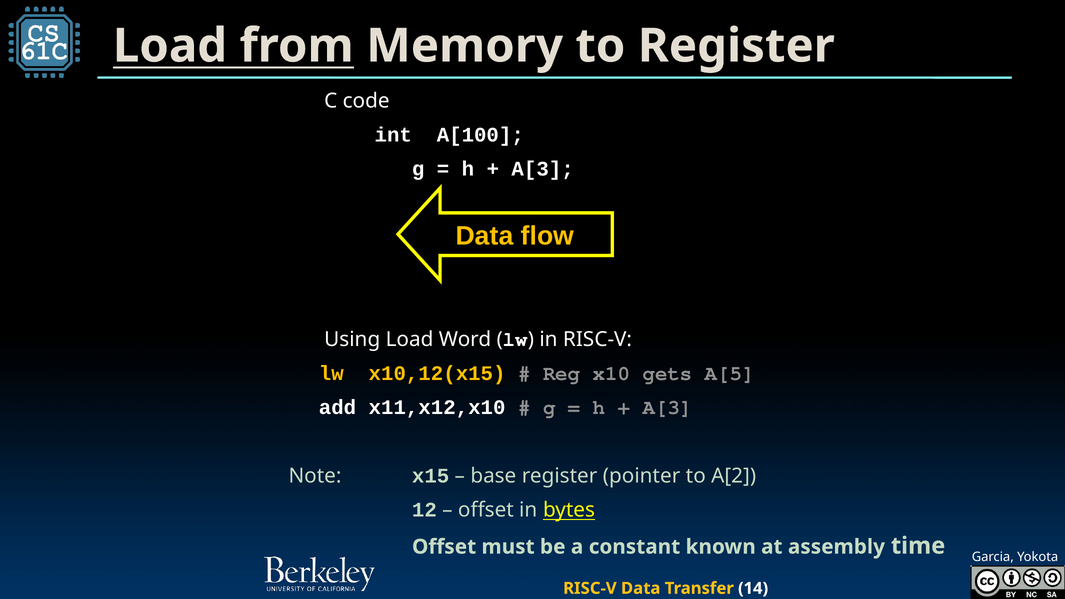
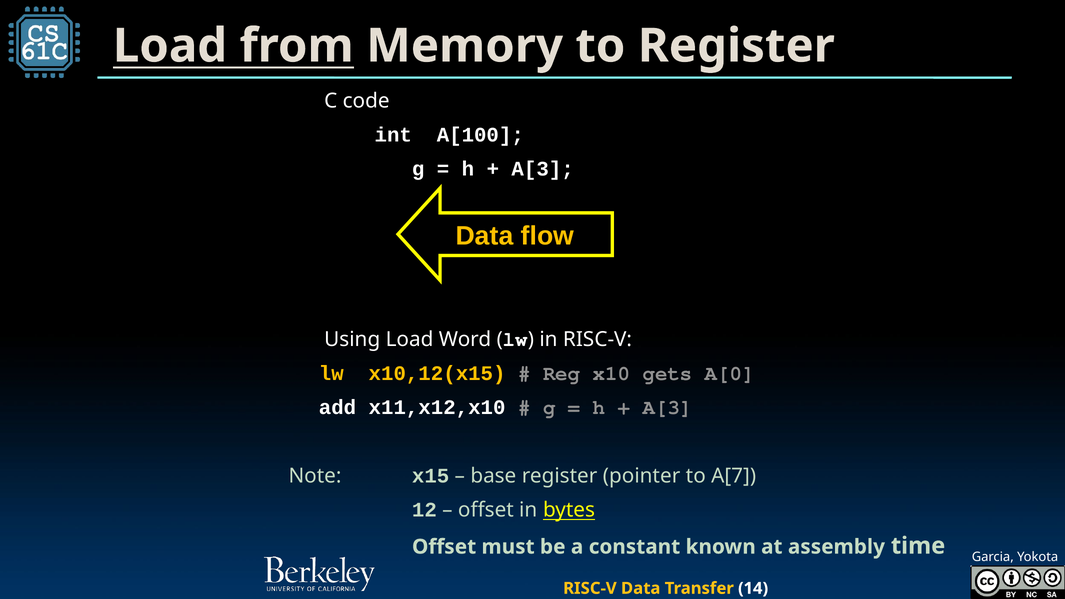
A[5: A[5 -> A[0 (730, 374)
A[2: A[2 -> A[7 (734, 476)
